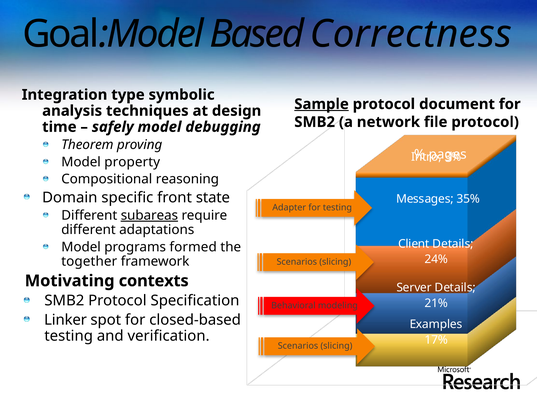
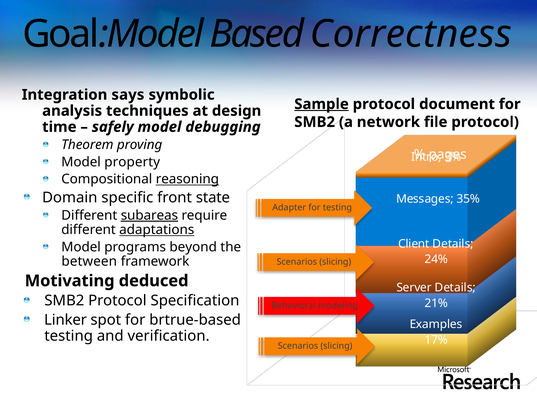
type: type -> says (128, 95)
reasoning underline: none -> present (187, 180)
adaptations underline: none -> present (157, 230)
formed: formed -> beyond (193, 248)
together: together -> between (89, 262)
contexts: contexts -> deduced (154, 281)
closed-based: closed-based -> brtrue-based (195, 320)
